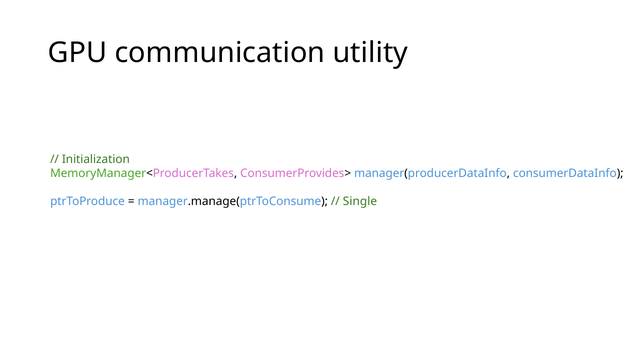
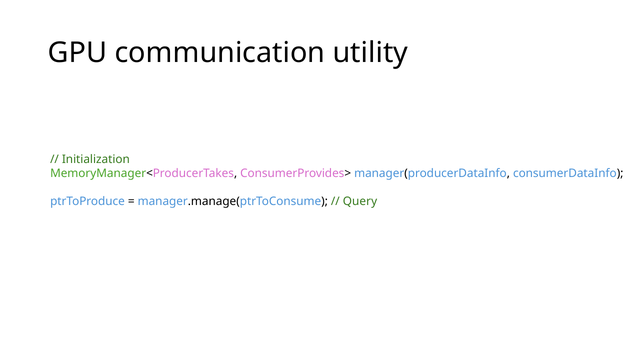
Single: Single -> Query (360, 202)
